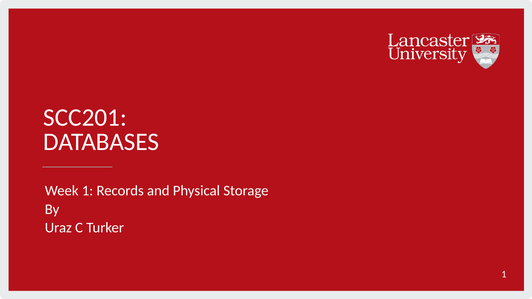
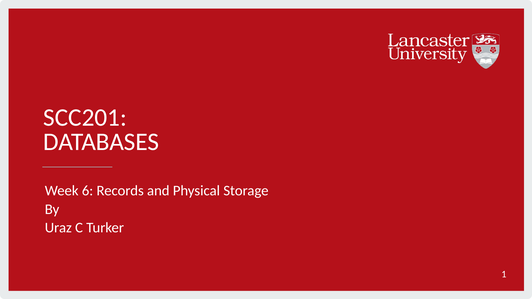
Week 1: 1 -> 6 (88, 191)
